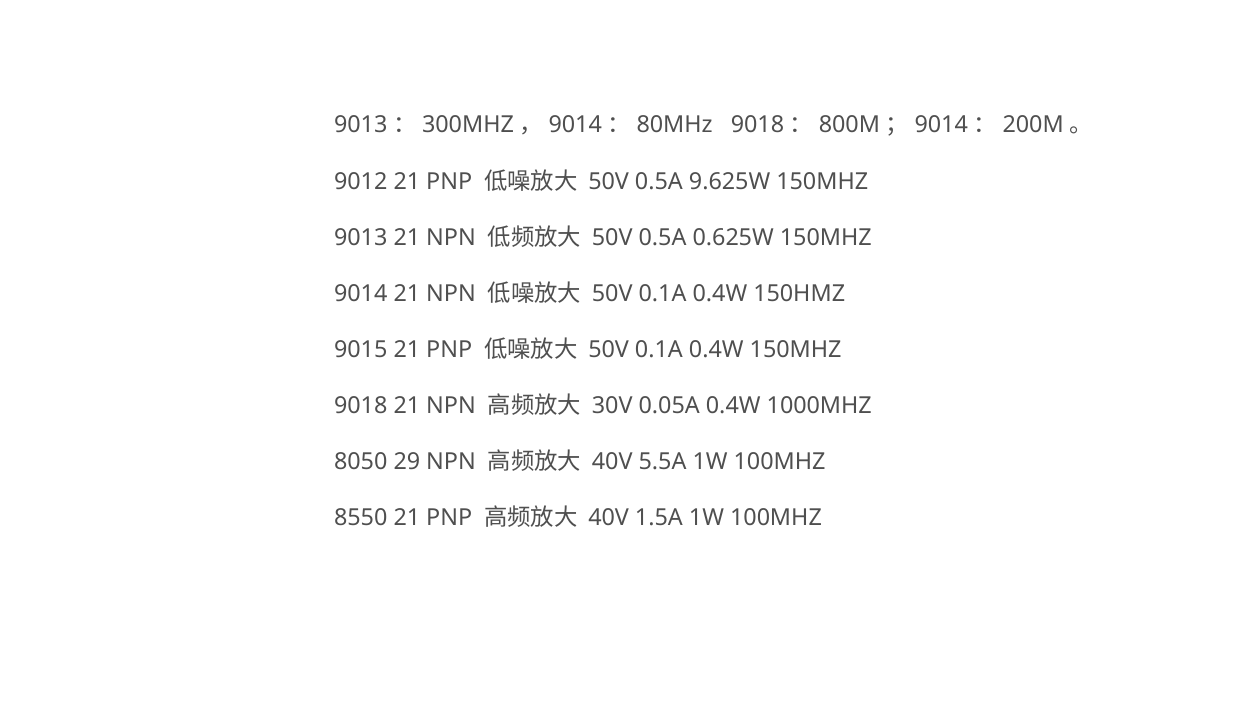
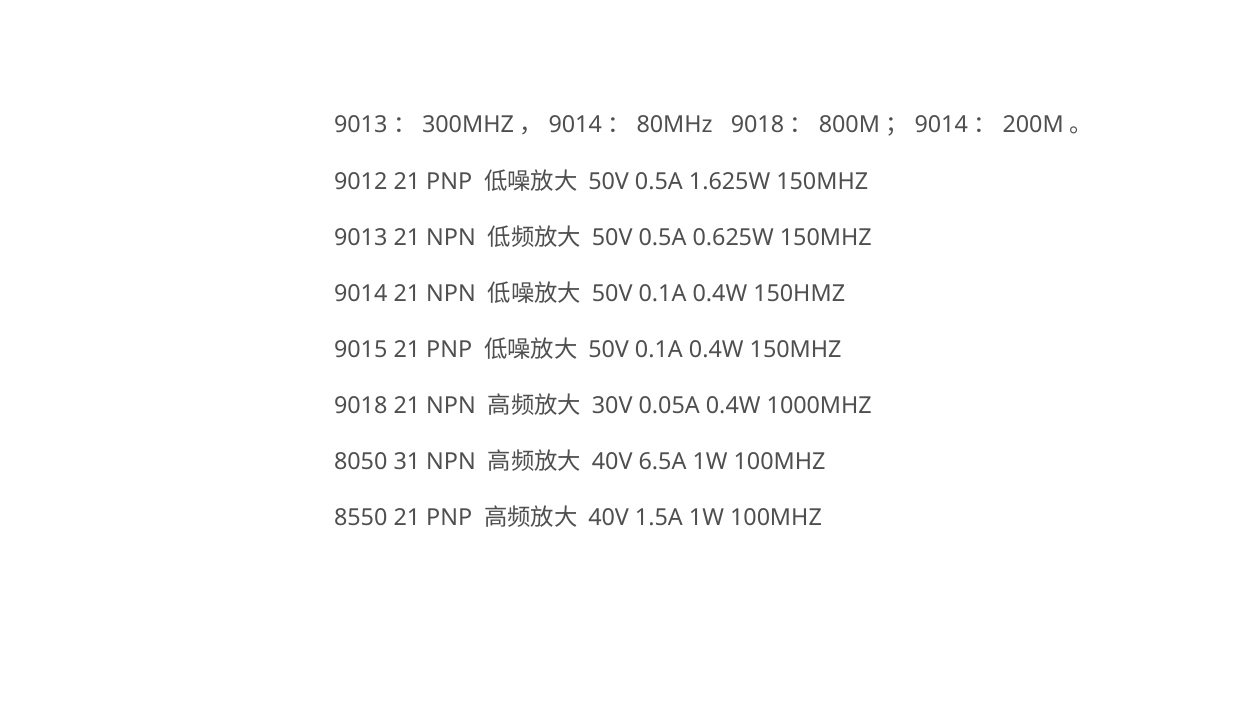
9.625W: 9.625W -> 1.625W (730, 181)
29: 29 -> 31 (407, 462)
5.5A: 5.5A -> 6.5A (663, 462)
